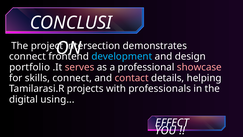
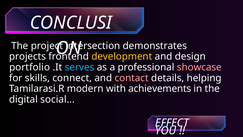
connect: connect -> projects (27, 56)
development colour: light blue -> yellow (122, 56)
serves colour: pink -> light blue (80, 67)
projects: projects -> modern (85, 88)
professionals: professionals -> achievements (160, 88)
using: using -> social (58, 99)
